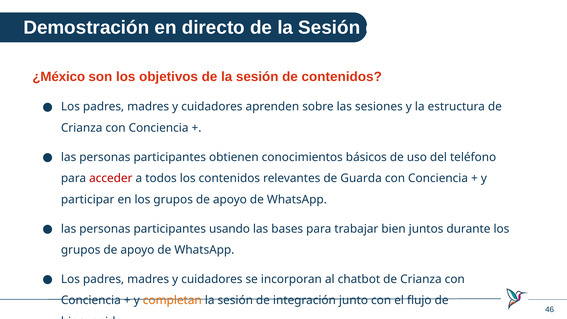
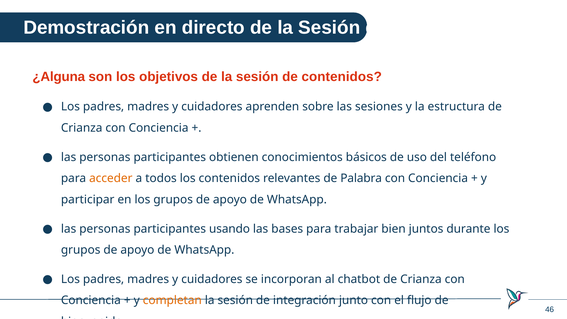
¿México: ¿México -> ¿Alguna (59, 77)
acceder colour: red -> orange (111, 178)
Guarda: Guarda -> Palabra (361, 178)
